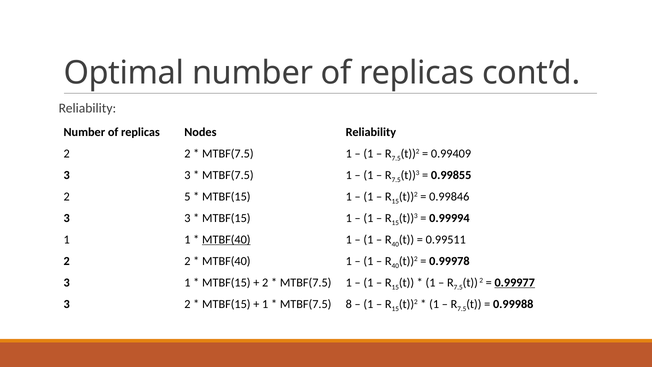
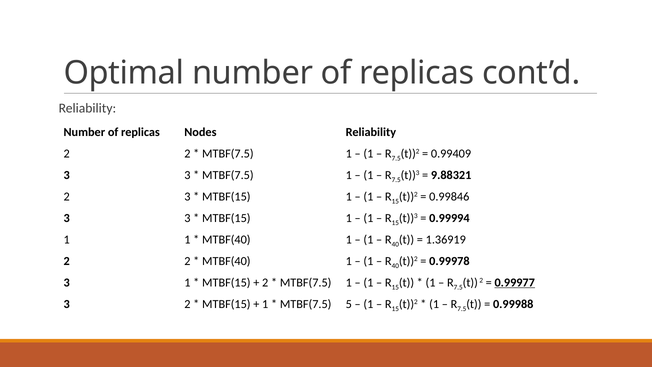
0.99855: 0.99855 -> 9.88321 (451, 175)
2 5: 5 -> 3 (187, 196)
MTBF(40 underline: present -> none (226, 239)
0.99511: 0.99511 -> 1.36919 (446, 239)
8: 8 -> 5 (349, 304)
